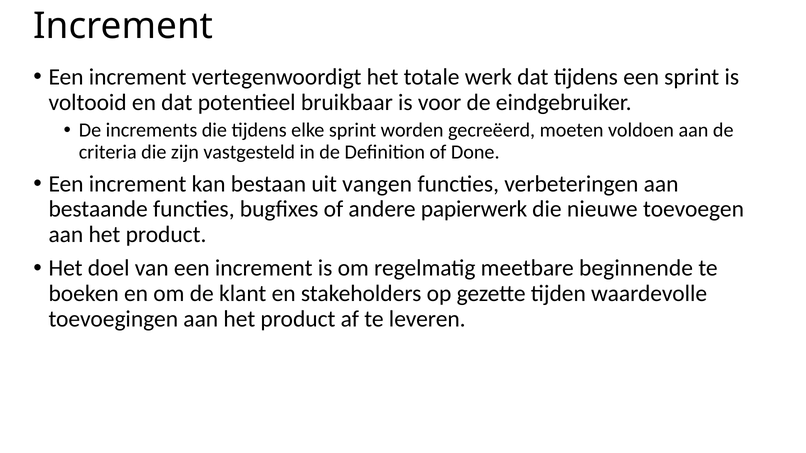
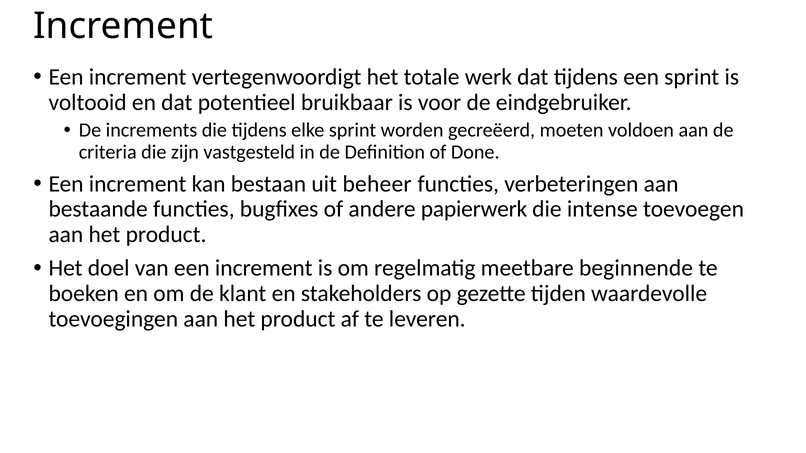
vangen: vangen -> beheer (377, 184)
nieuwe: nieuwe -> intense (602, 209)
